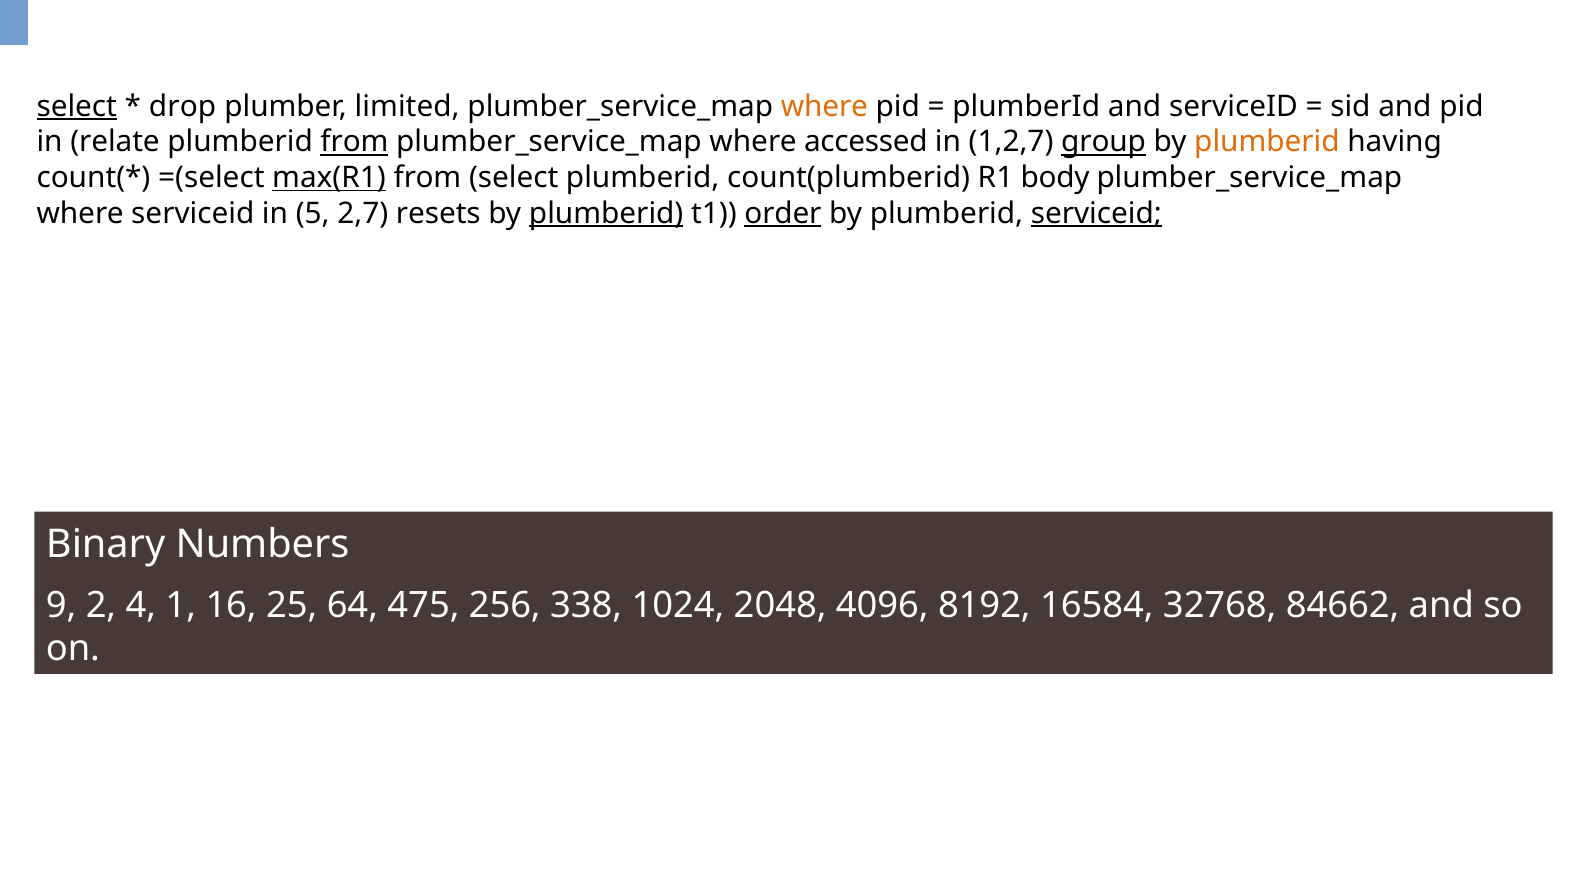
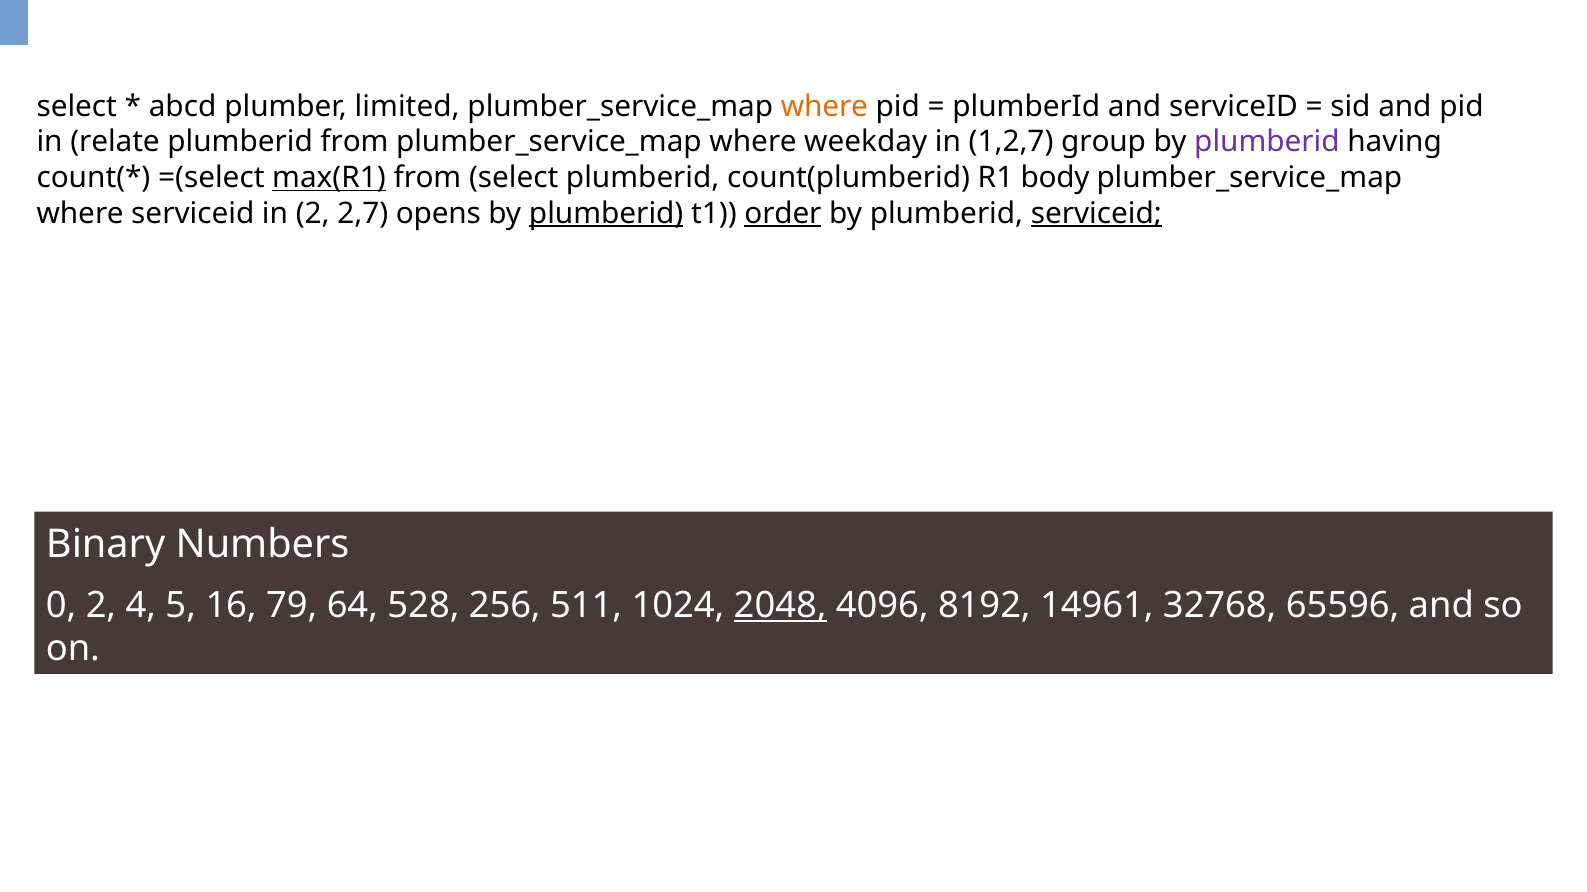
select underline: present -> none (77, 107)
drop: drop -> abcd (183, 107)
from underline: present -> none (354, 142)
accessed: accessed -> weekday (866, 142)
group underline: present -> none (1104, 142)
plumberid colour: orange -> purple (1267, 142)
in 5: 5 -> 2 (313, 214)
resets: resets -> opens (438, 214)
9: 9 -> 0 (61, 606)
1: 1 -> 5 (181, 606)
25: 25 -> 79 (292, 606)
475: 475 -> 528 (423, 606)
338: 338 -> 511 (586, 606)
2048 underline: none -> present (780, 606)
16584: 16584 -> 14961 (1097, 606)
84662: 84662 -> 65596 (1343, 606)
